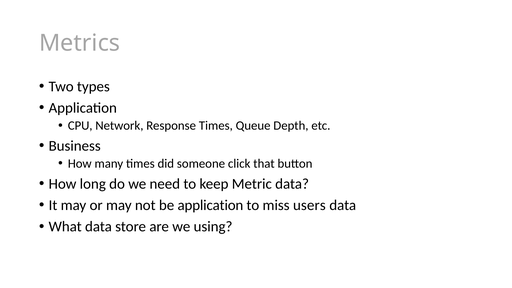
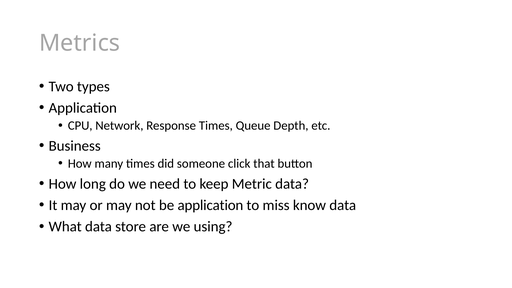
users: users -> know (309, 205)
